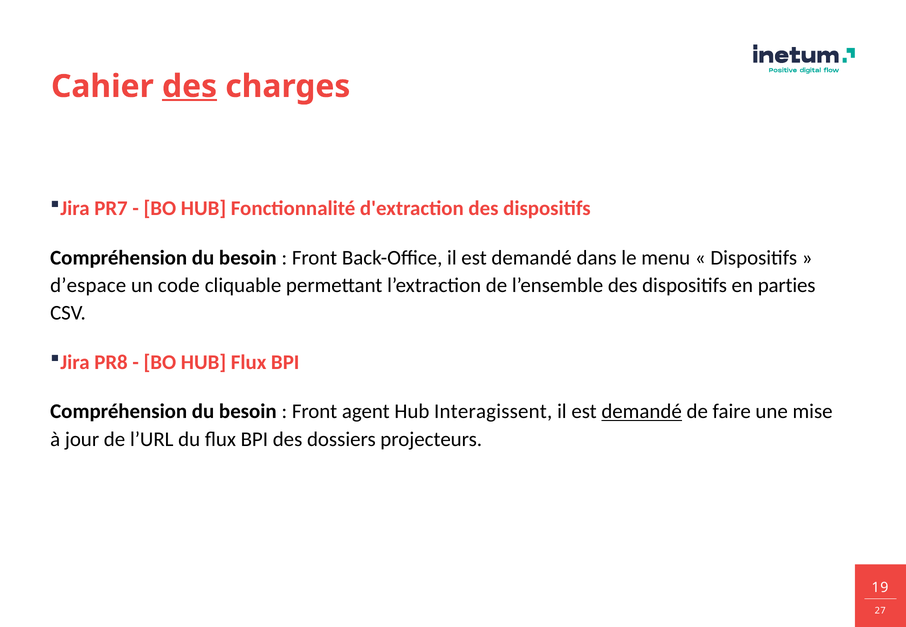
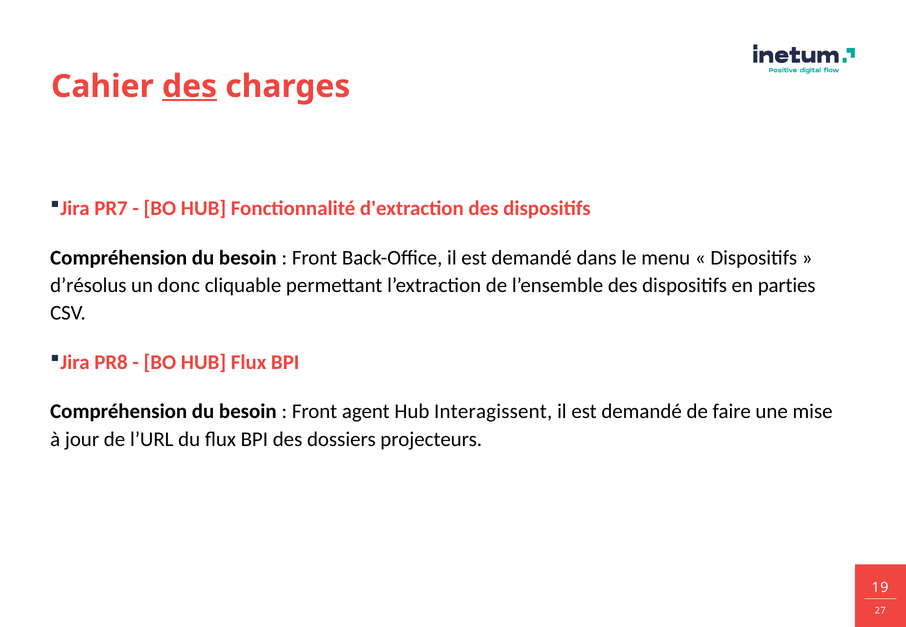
d’espace: d’espace -> d’résolus (88, 285)
code: code -> donc (179, 285)
demandé underline: present -> none (642, 412)
